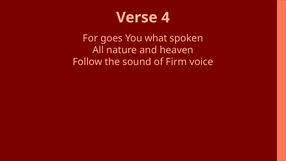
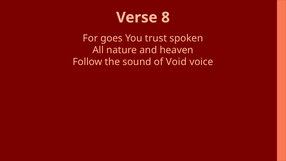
4: 4 -> 8 (166, 17)
what: what -> trust (156, 38)
Firm: Firm -> Void (176, 62)
